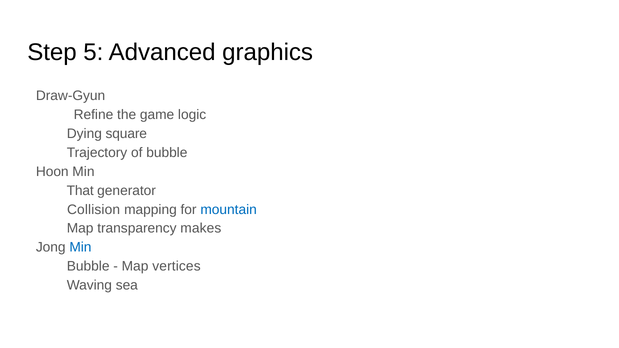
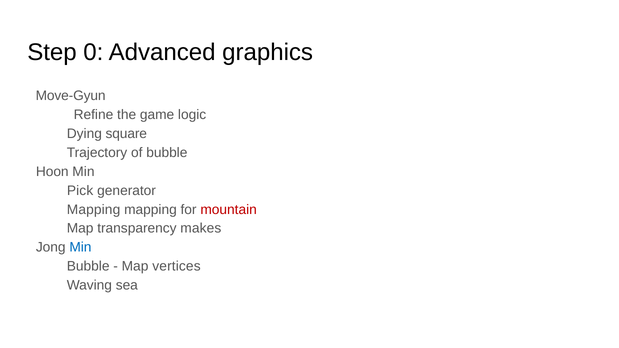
5: 5 -> 0 (93, 52)
Draw-Gyun: Draw-Gyun -> Move-Gyun (71, 96)
That: That -> Pick (80, 191)
Collision: Collision -> Mapping (94, 210)
mountain colour: blue -> red (229, 210)
